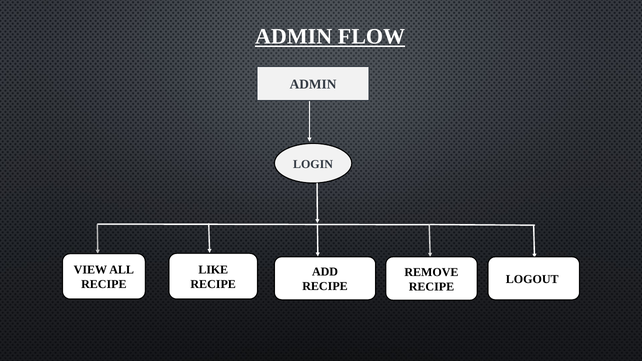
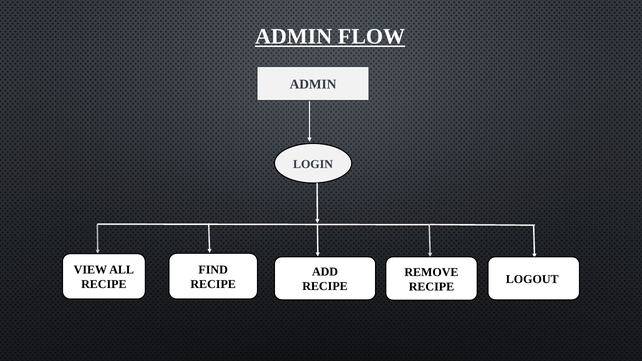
LIKE: LIKE -> FIND (213, 270)
